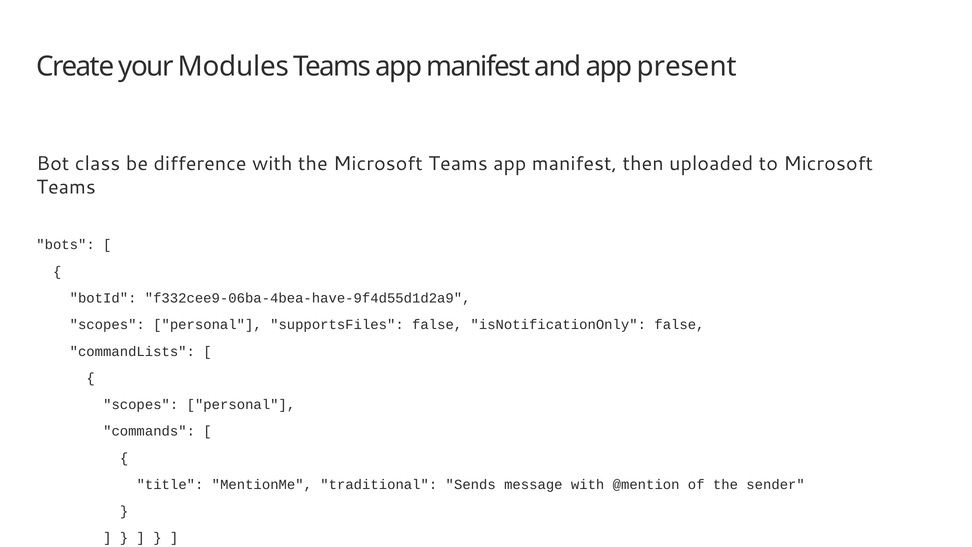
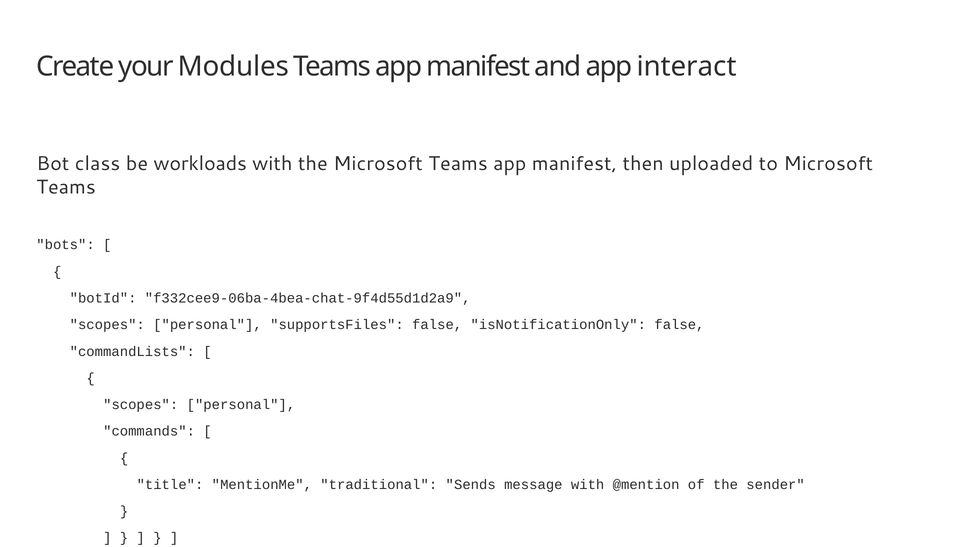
present: present -> interact (687, 66)
difference: difference -> workloads (200, 163)
f332cee9-06ba-4bea-have-9f4d55d1d2a9: f332cee9-06ba-4bea-have-9f4d55d1d2a9 -> f332cee9-06ba-4bea-chat-9f4d55d1d2a9 (308, 298)
